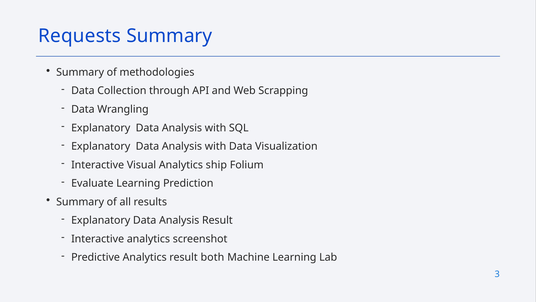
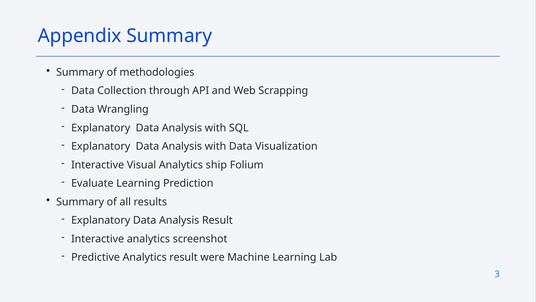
Requests: Requests -> Appendix (80, 36)
both: both -> were (213, 257)
